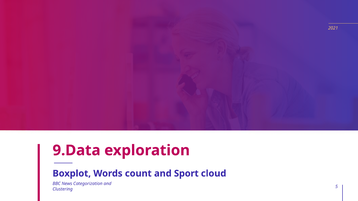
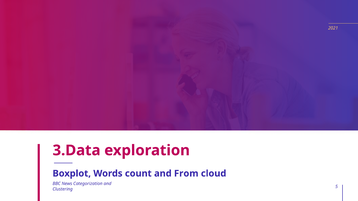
9.Data: 9.Data -> 3.Data (77, 151)
Sport: Sport -> From (186, 174)
